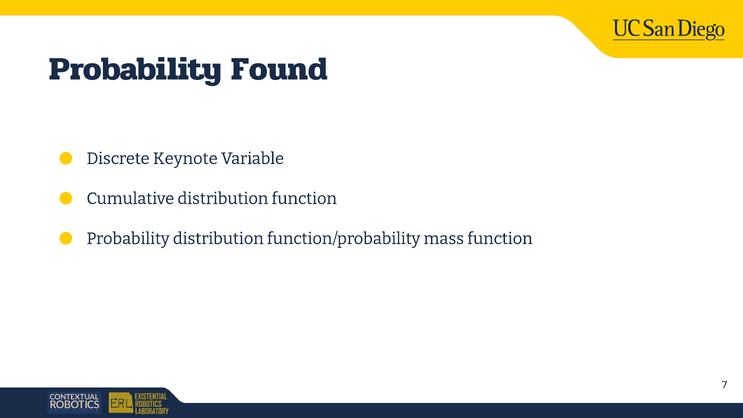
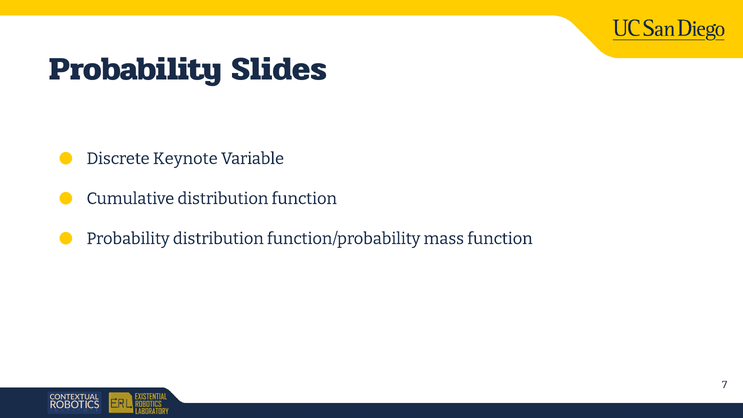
Found: Found -> Slides (279, 69)
